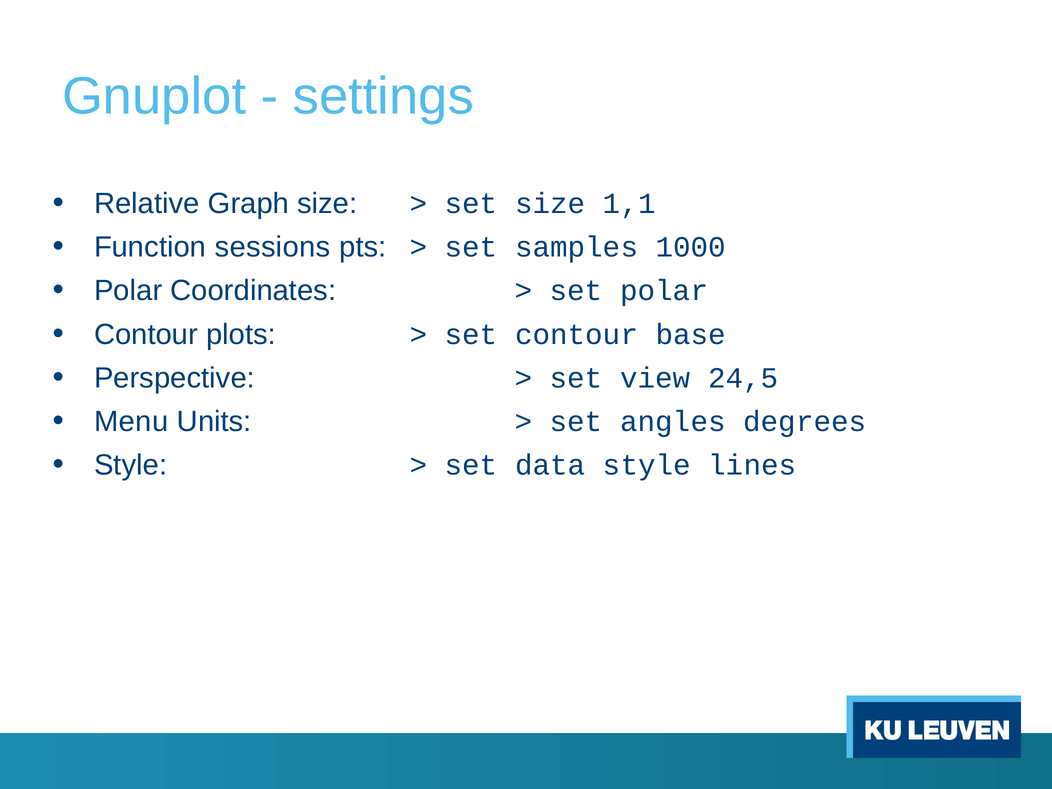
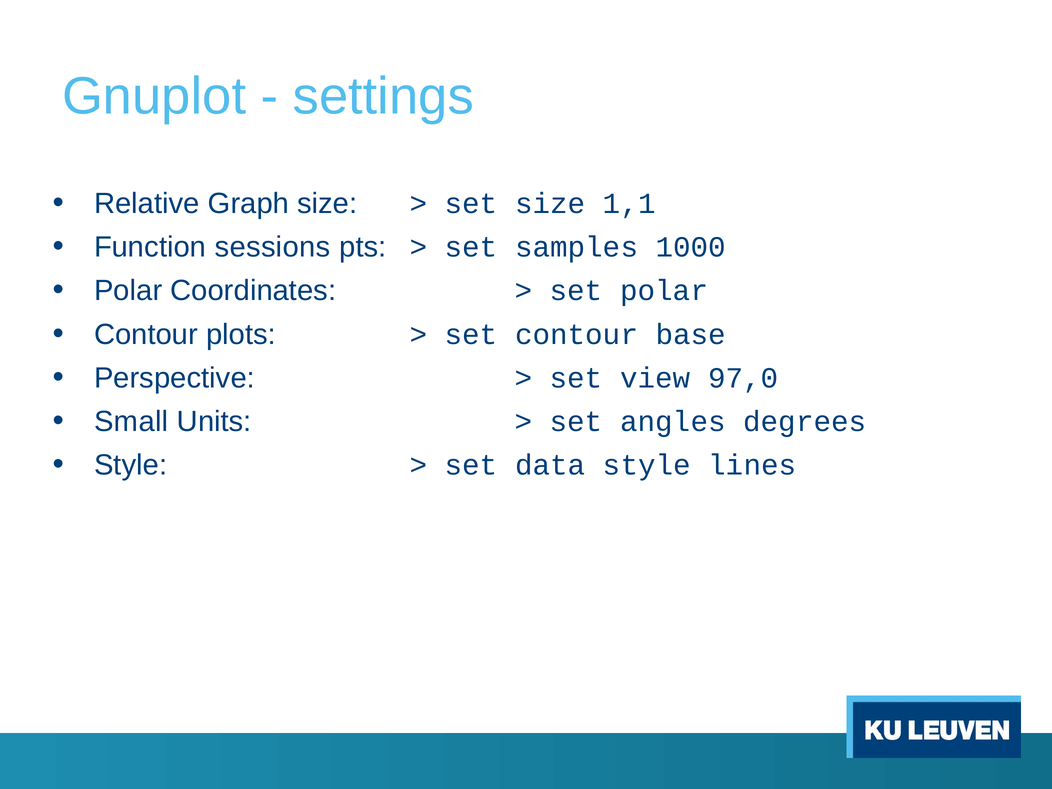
24,5: 24,5 -> 97,0 (743, 378)
Menu: Menu -> Small (131, 422)
